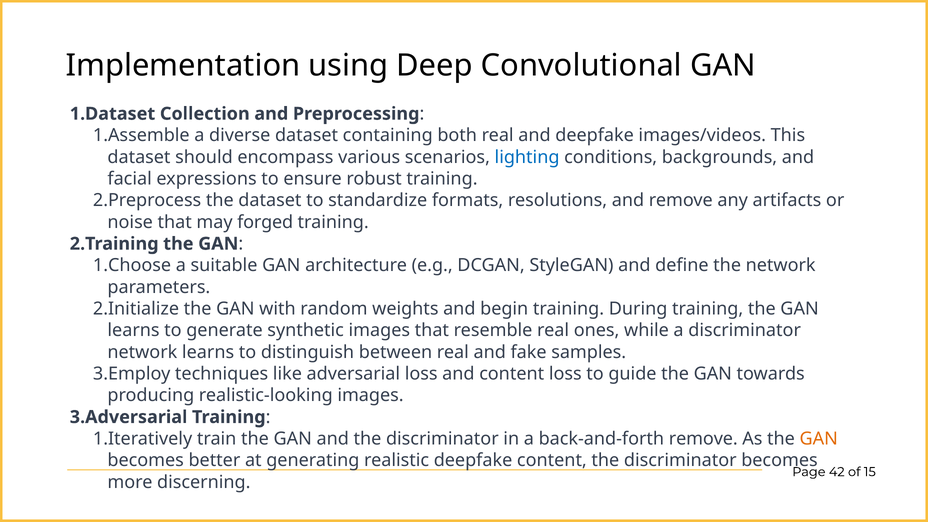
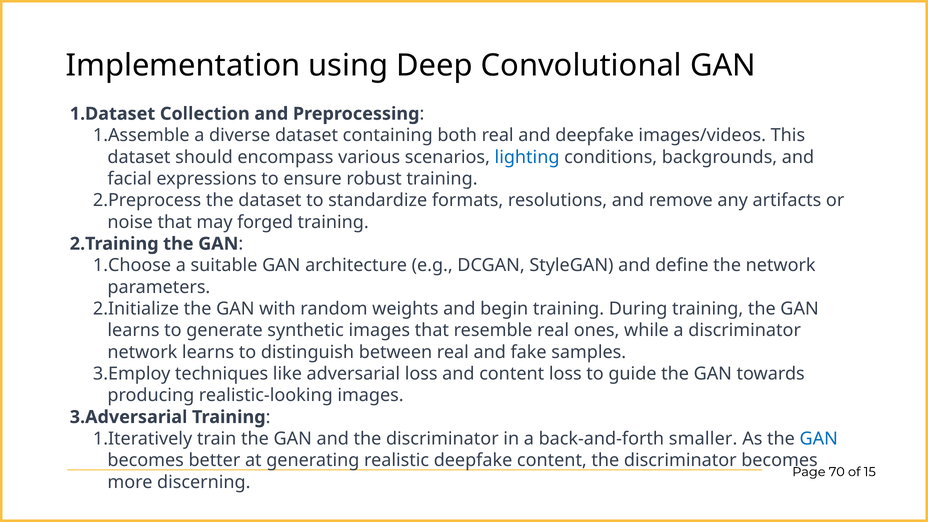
back-and-forth remove: remove -> smaller (703, 439)
GAN colour: orange -> blue (819, 439)
42: 42 -> 70 (837, 472)
